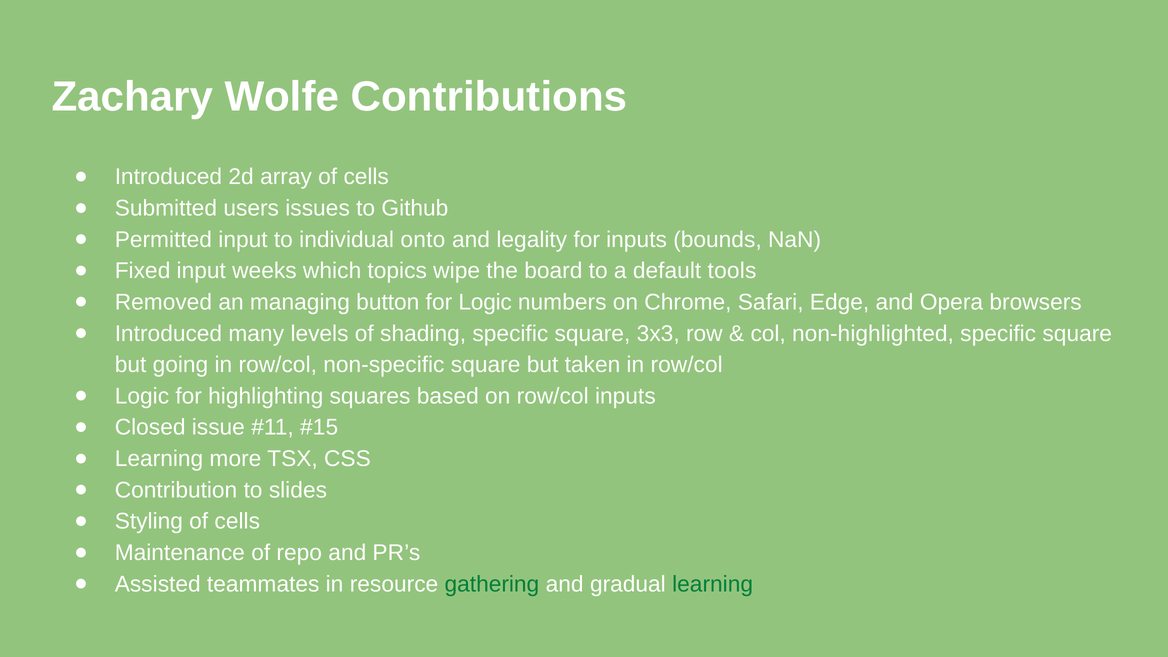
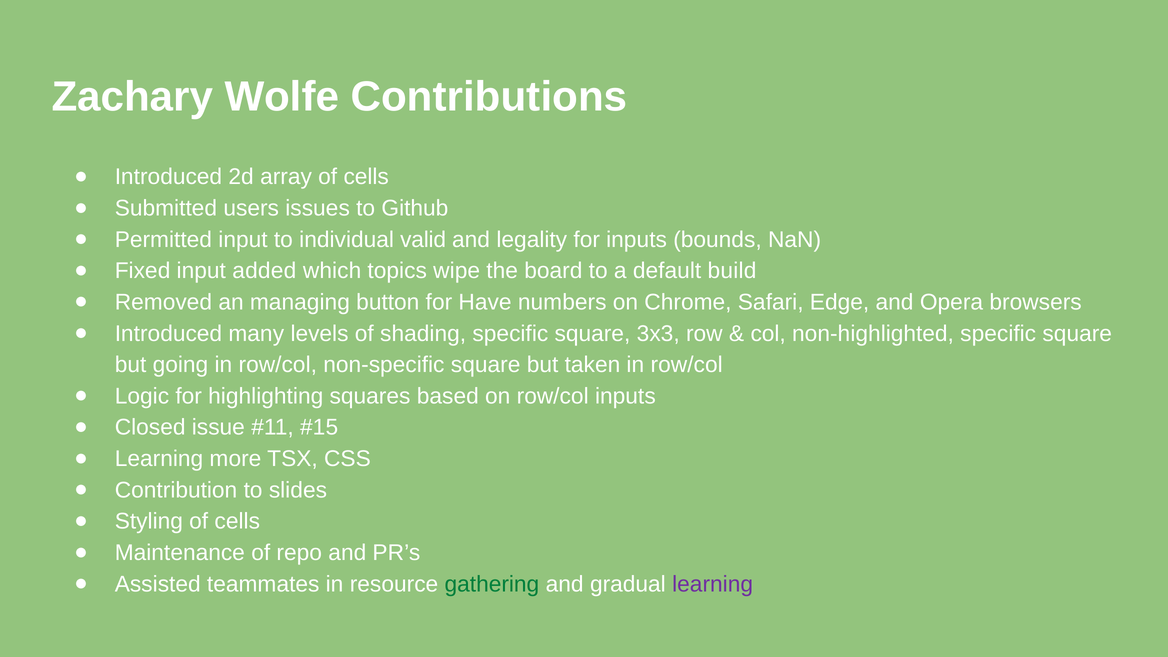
onto: onto -> valid (423, 240)
weeks: weeks -> added (264, 271)
tools: tools -> build (732, 271)
for Logic: Logic -> Have (485, 302)
learning colour: green -> purple (713, 584)
